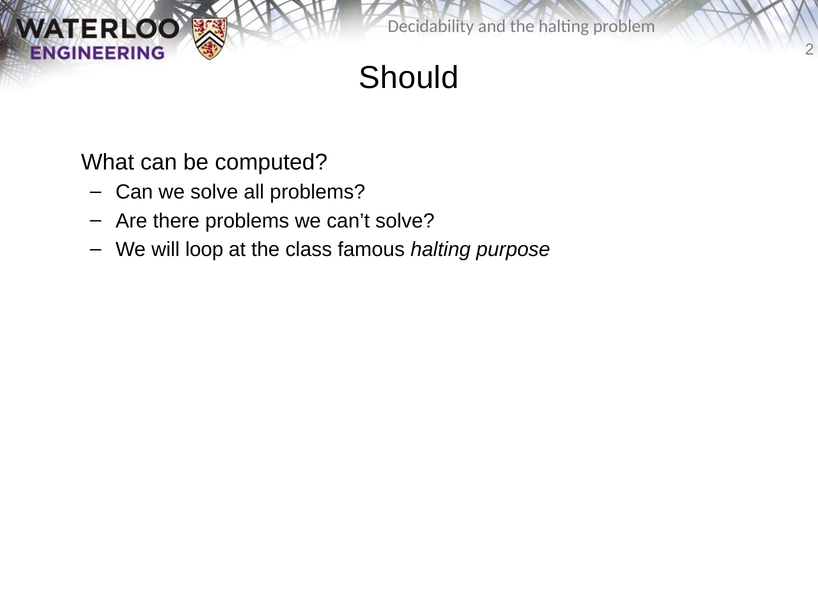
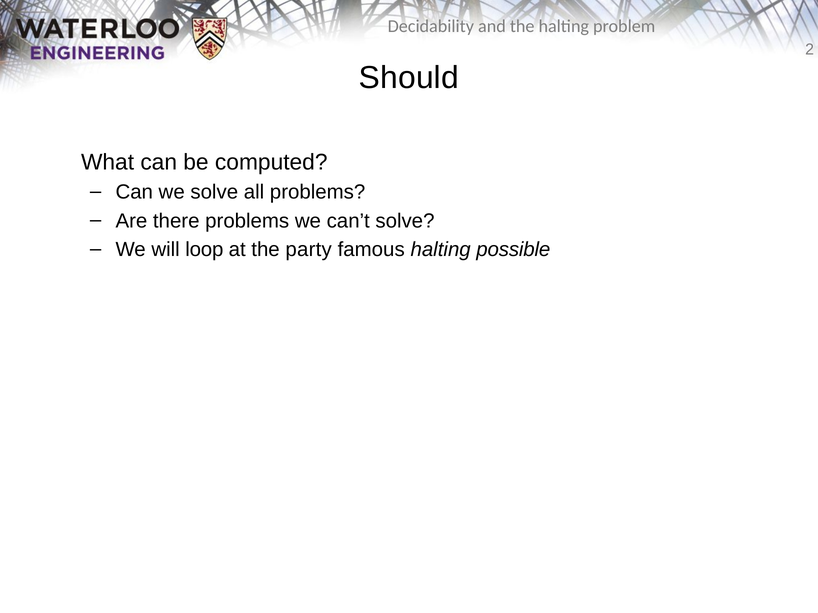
class: class -> party (309, 250)
purpose: purpose -> possible (513, 250)
